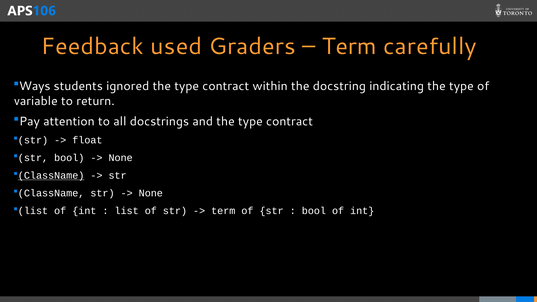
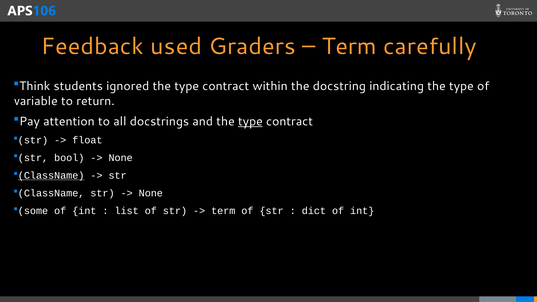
Ways: Ways -> Think (35, 86)
type underline: none -> present (250, 121)
list: list -> some (33, 211)
bool: bool -> dict (314, 211)
